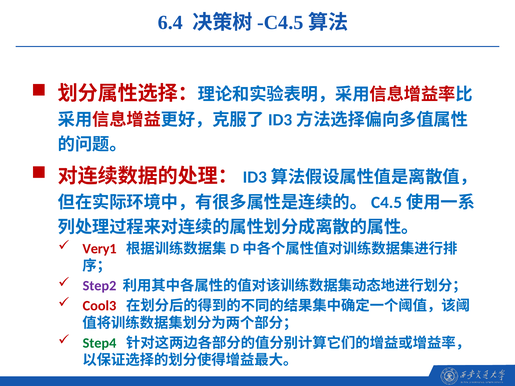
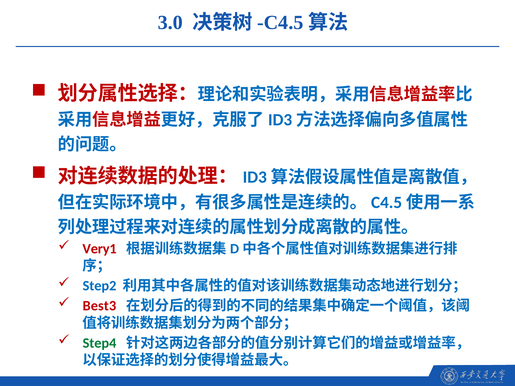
6.4: 6.4 -> 3.0 (170, 23)
Step2 colour: purple -> blue (99, 286)
Cool3: Cool3 -> Best3 (99, 306)
